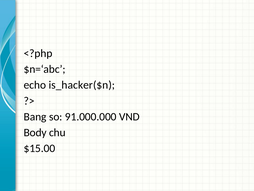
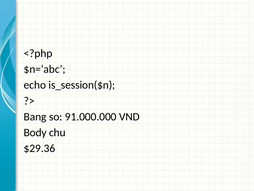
is_hacker($n: is_hacker($n -> is_session($n (82, 85)
$15.00: $15.00 -> $29.36 (39, 148)
